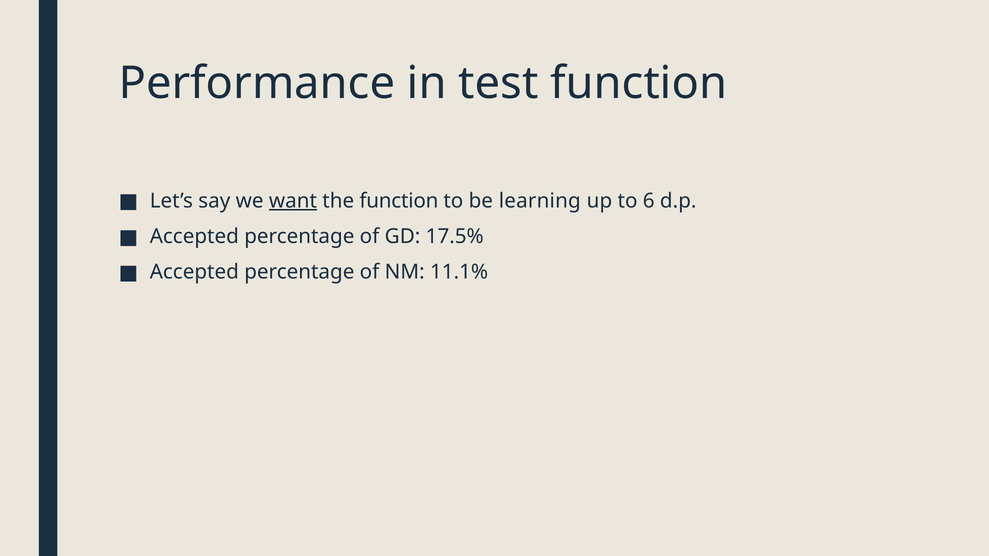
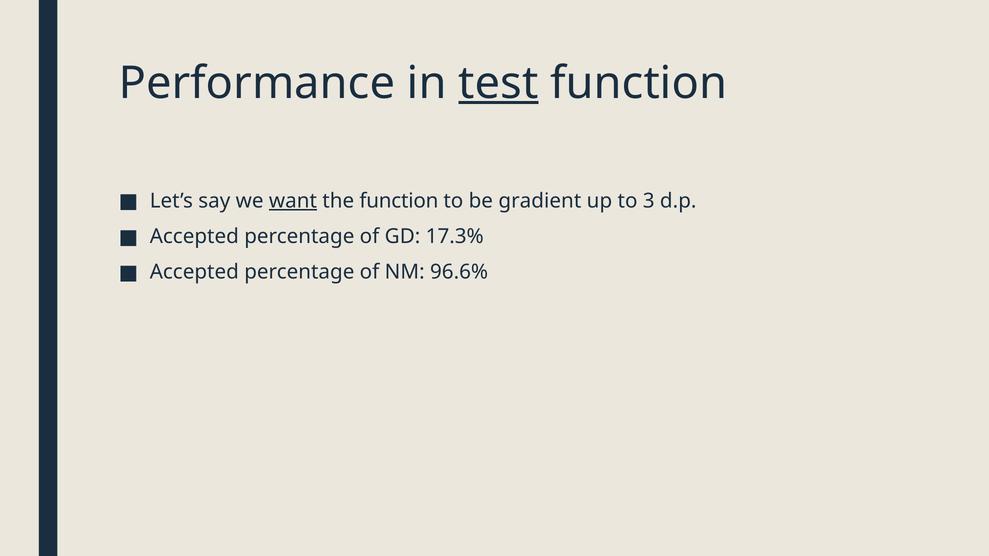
test underline: none -> present (498, 83)
learning: learning -> gradient (540, 201)
6: 6 -> 3 (649, 201)
17.5%: 17.5% -> 17.3% (455, 237)
11.1%: 11.1% -> 96.6% (459, 272)
